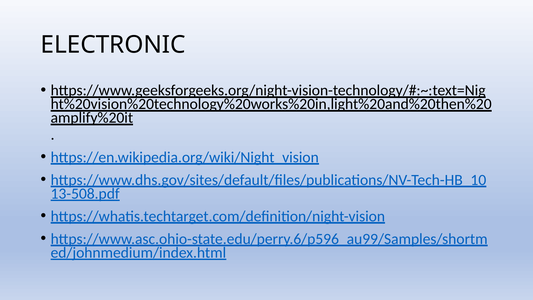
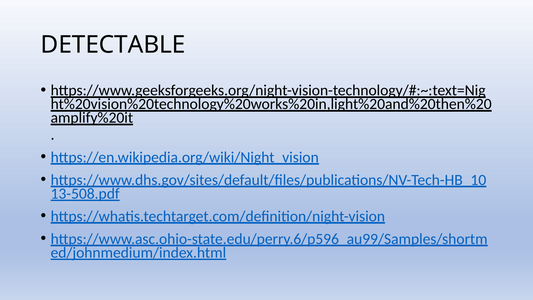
ELECTRONIC: ELECTRONIC -> DETECTABLE (113, 45)
